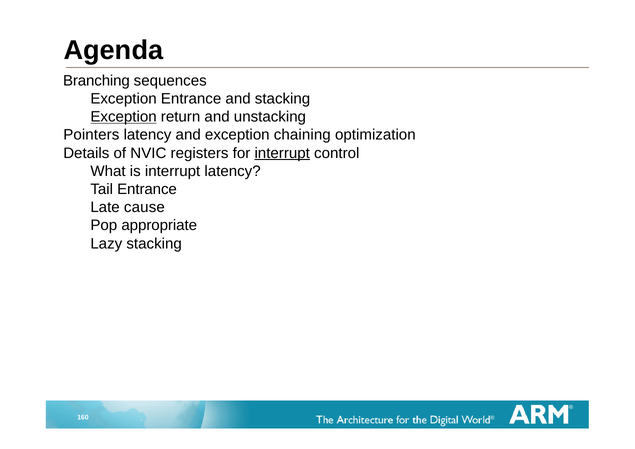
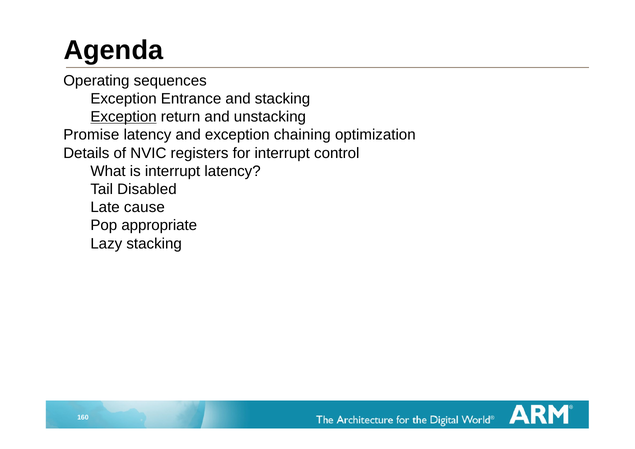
Branching: Branching -> Operating (96, 81)
Pointers: Pointers -> Promise (91, 135)
interrupt underline: present -> none (282, 153)
Tail Entrance: Entrance -> Disabled (147, 189)
